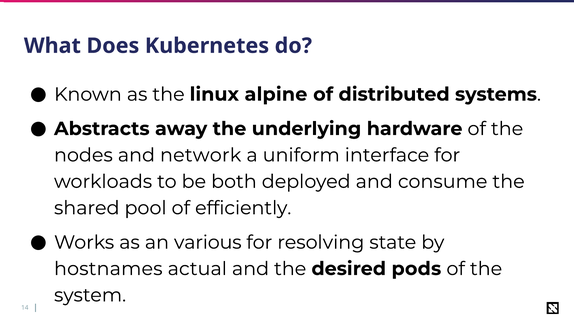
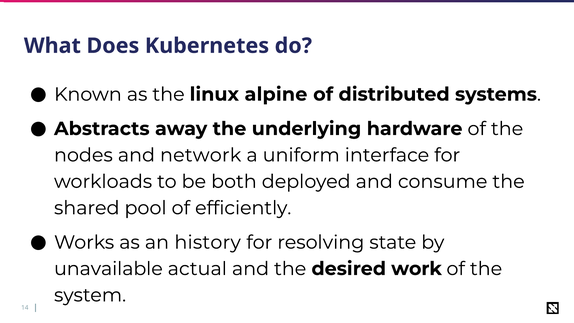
various: various -> history (208, 242)
hostnames: hostnames -> unavailable (108, 269)
pods: pods -> work (417, 269)
